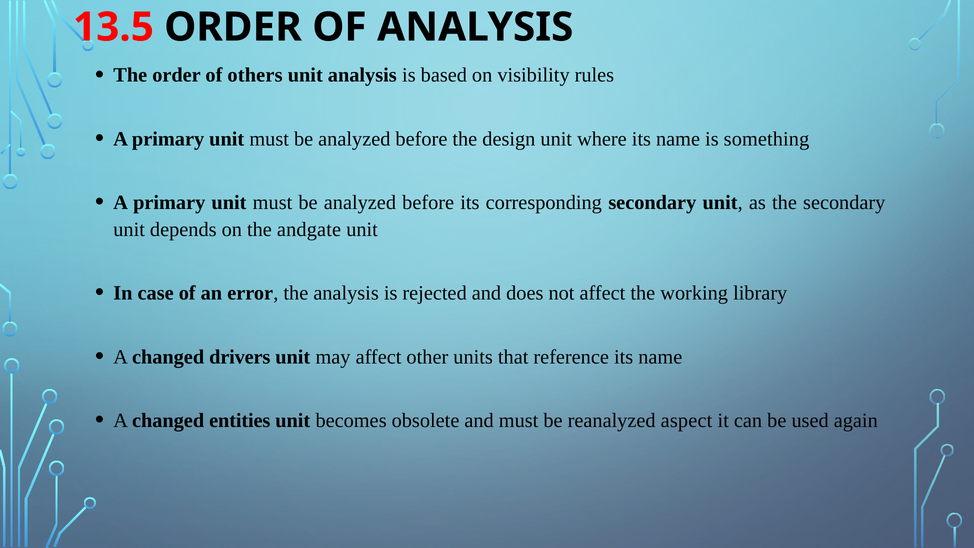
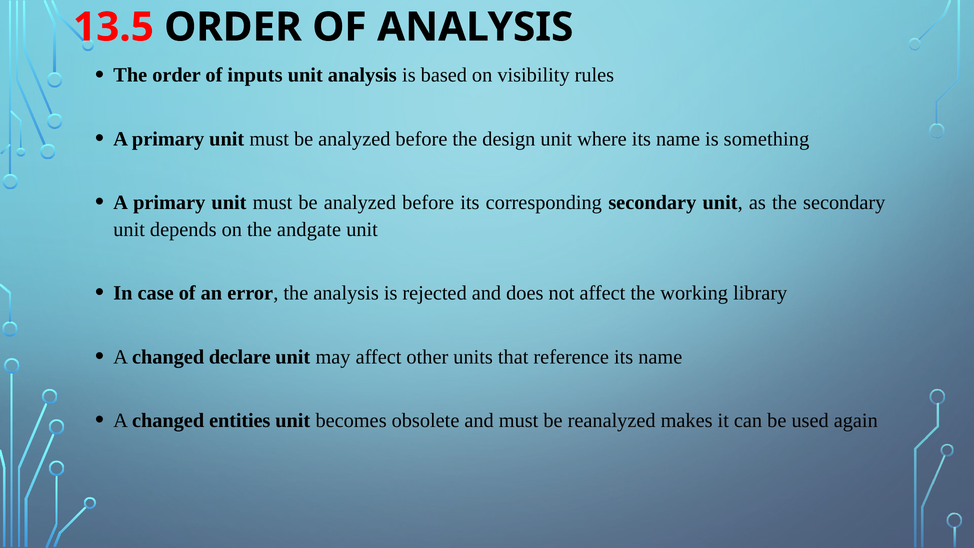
others: others -> inputs (255, 75)
drivers: drivers -> declare (240, 357)
aspect: aspect -> makes (687, 420)
